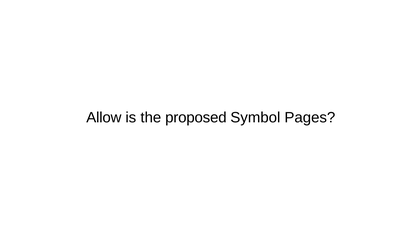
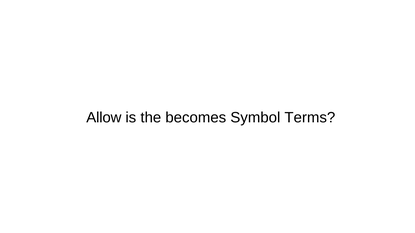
proposed: proposed -> becomes (196, 118)
Pages: Pages -> Terms (310, 118)
